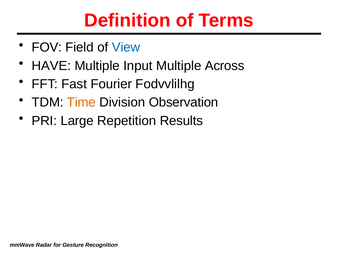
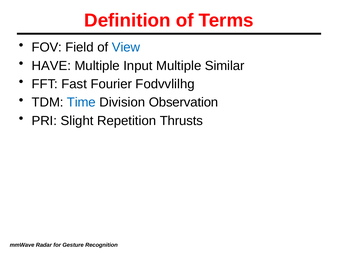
Across: Across -> Similar (225, 66)
Time colour: orange -> blue (81, 103)
Large: Large -> Slight (77, 121)
Results: Results -> Thrusts (181, 121)
